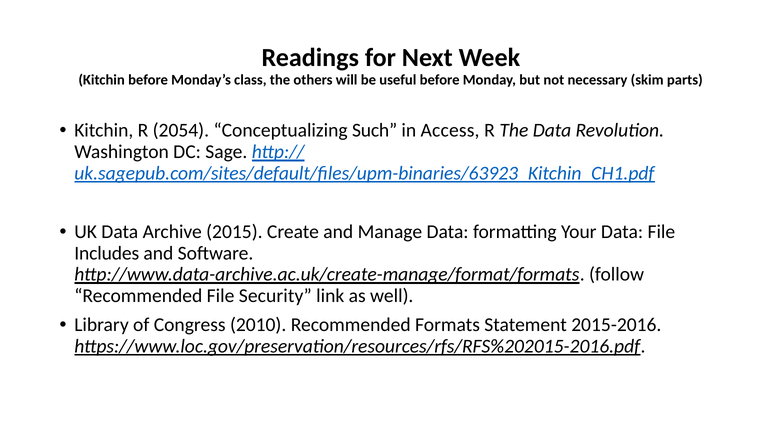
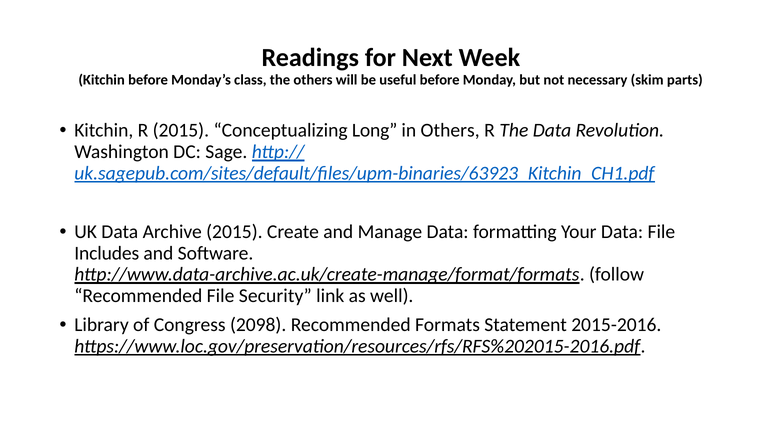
R 2054: 2054 -> 2015 (181, 130)
Such: Such -> Long (375, 130)
in Access: Access -> Others (450, 130)
2010: 2010 -> 2098 (258, 325)
